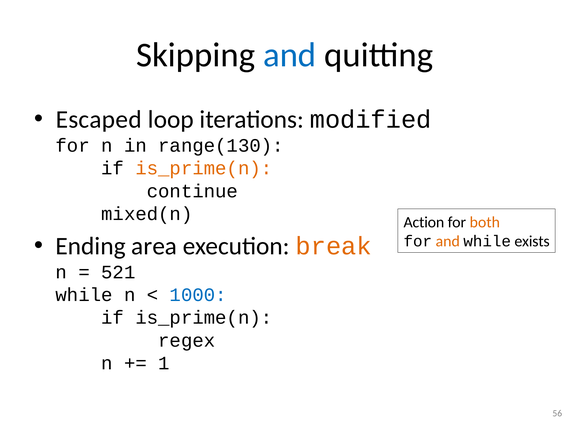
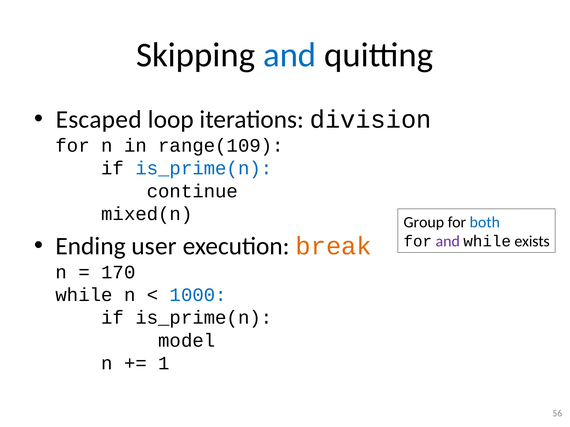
modified: modified -> division (371, 120)
range(130: range(130 -> range(109 (221, 146)
is_prime(n colour: orange -> blue (204, 169)
Action: Action -> Group (424, 223)
both colour: orange -> blue (485, 223)
area: area -> user (154, 246)
and colour: orange -> purple (448, 242)
521: 521 -> 170 (118, 272)
regex: regex -> model (187, 341)
